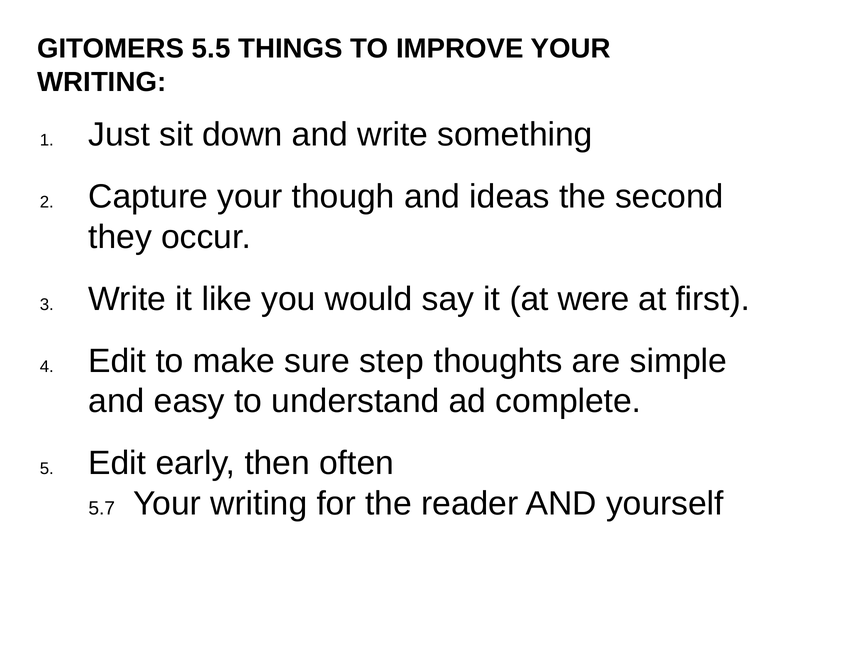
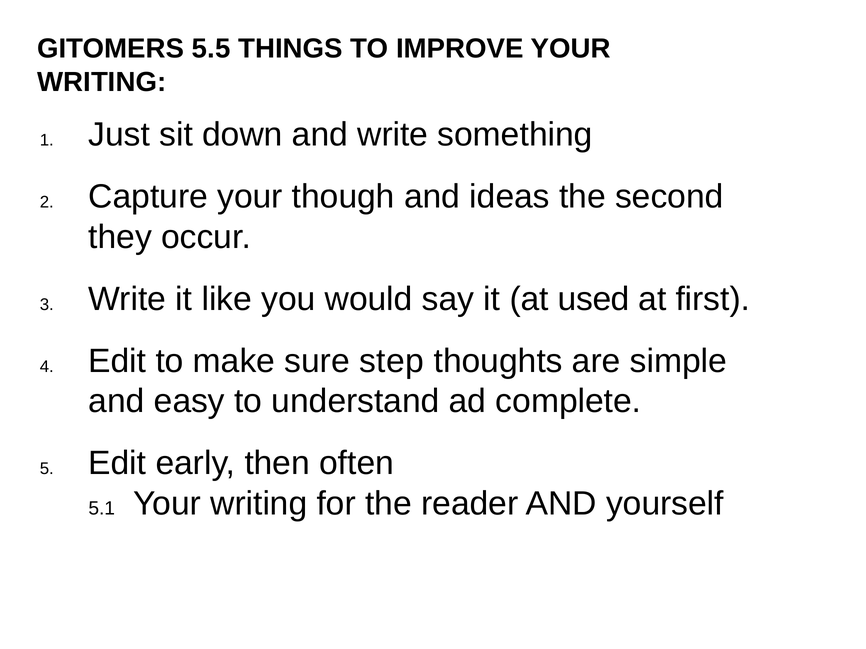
were: were -> used (594, 299)
5.7: 5.7 -> 5.1 (102, 509)
